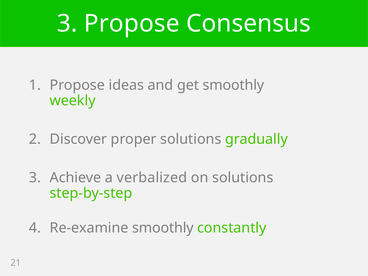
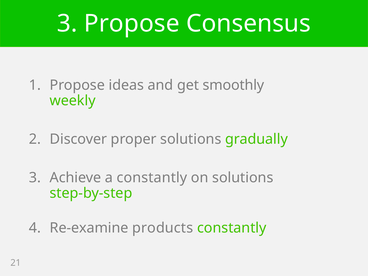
a verbalized: verbalized -> constantly (152, 178)
Re-examine smoothly: smoothly -> products (163, 228)
